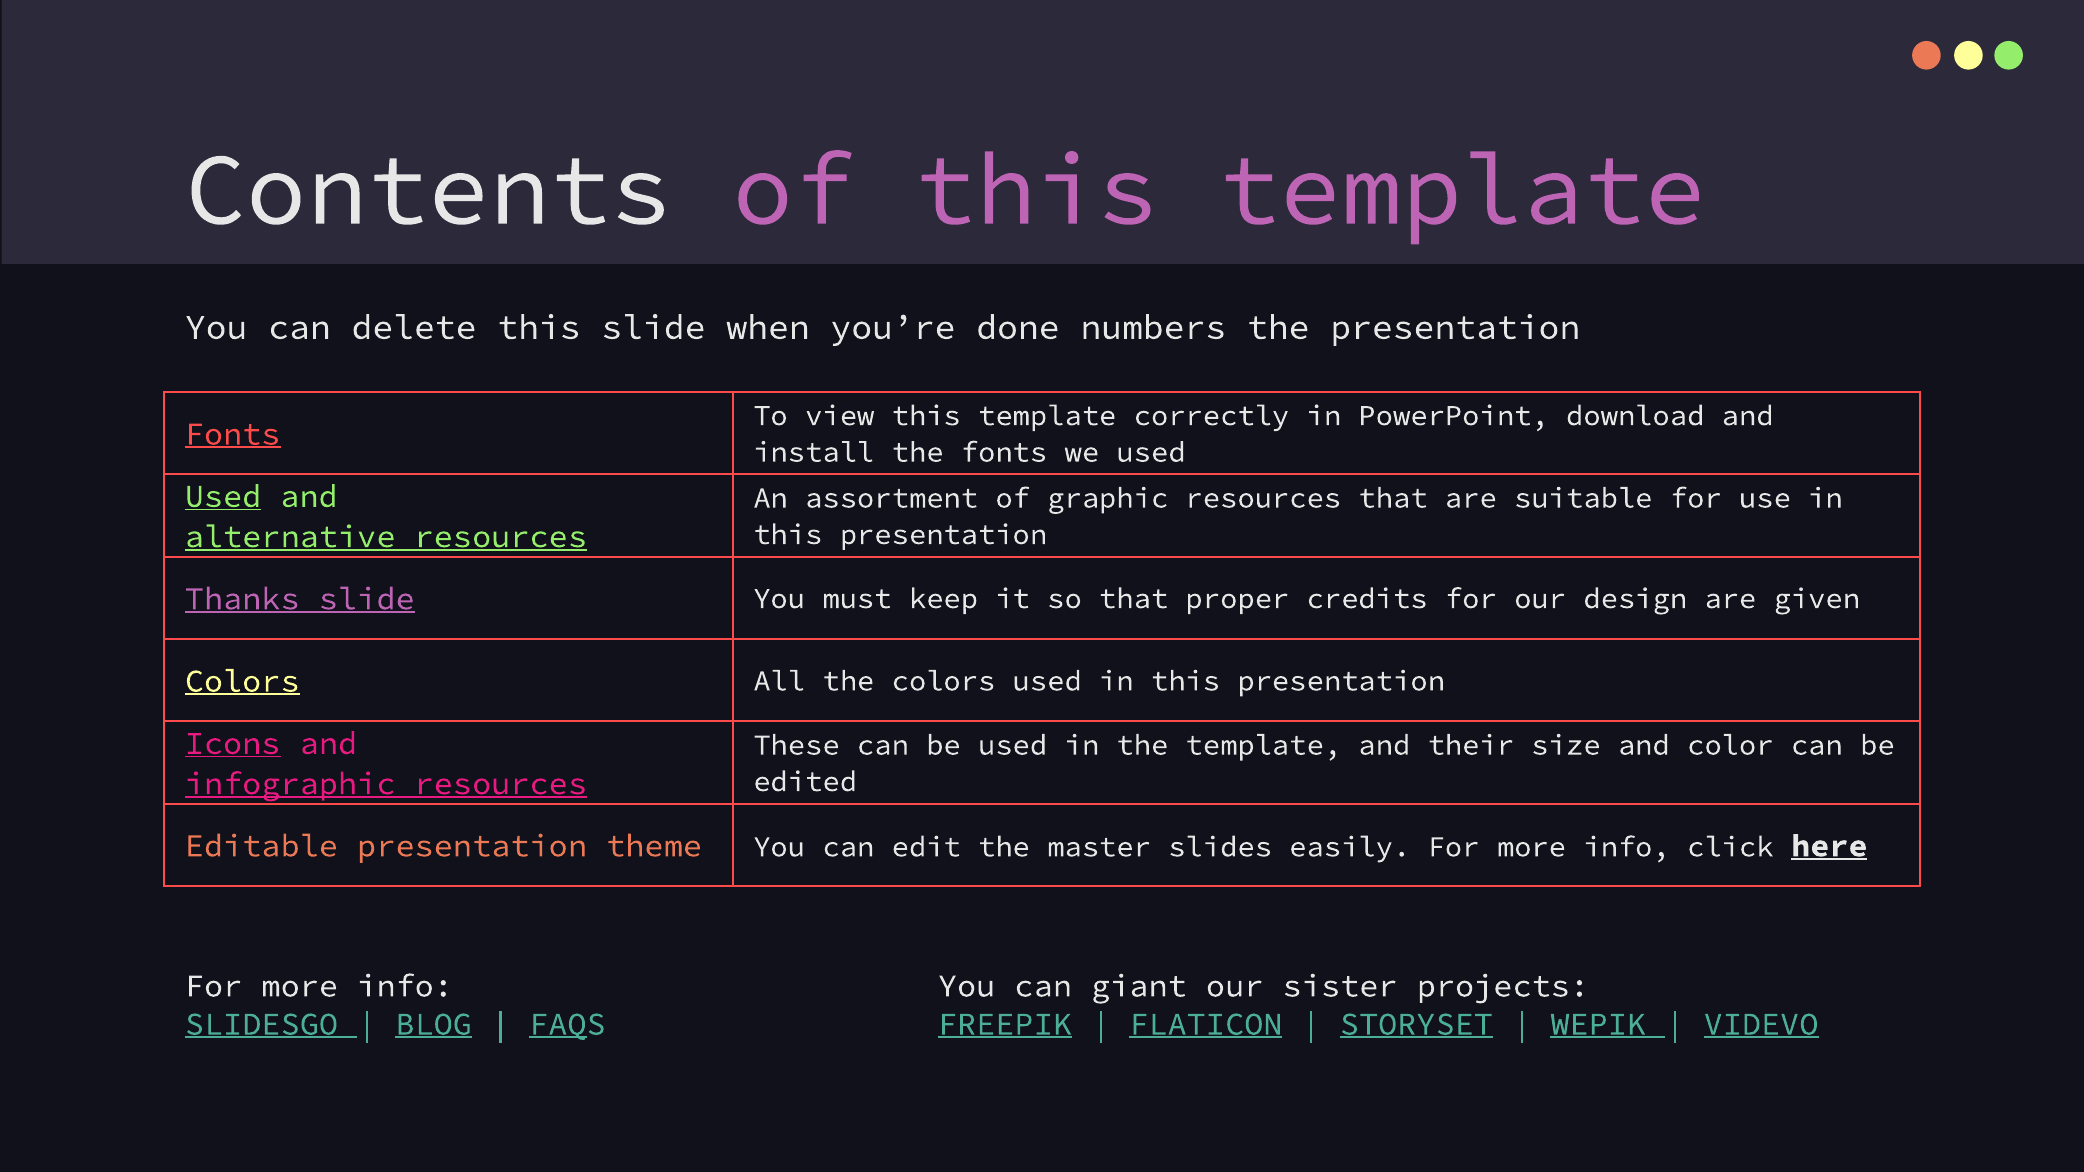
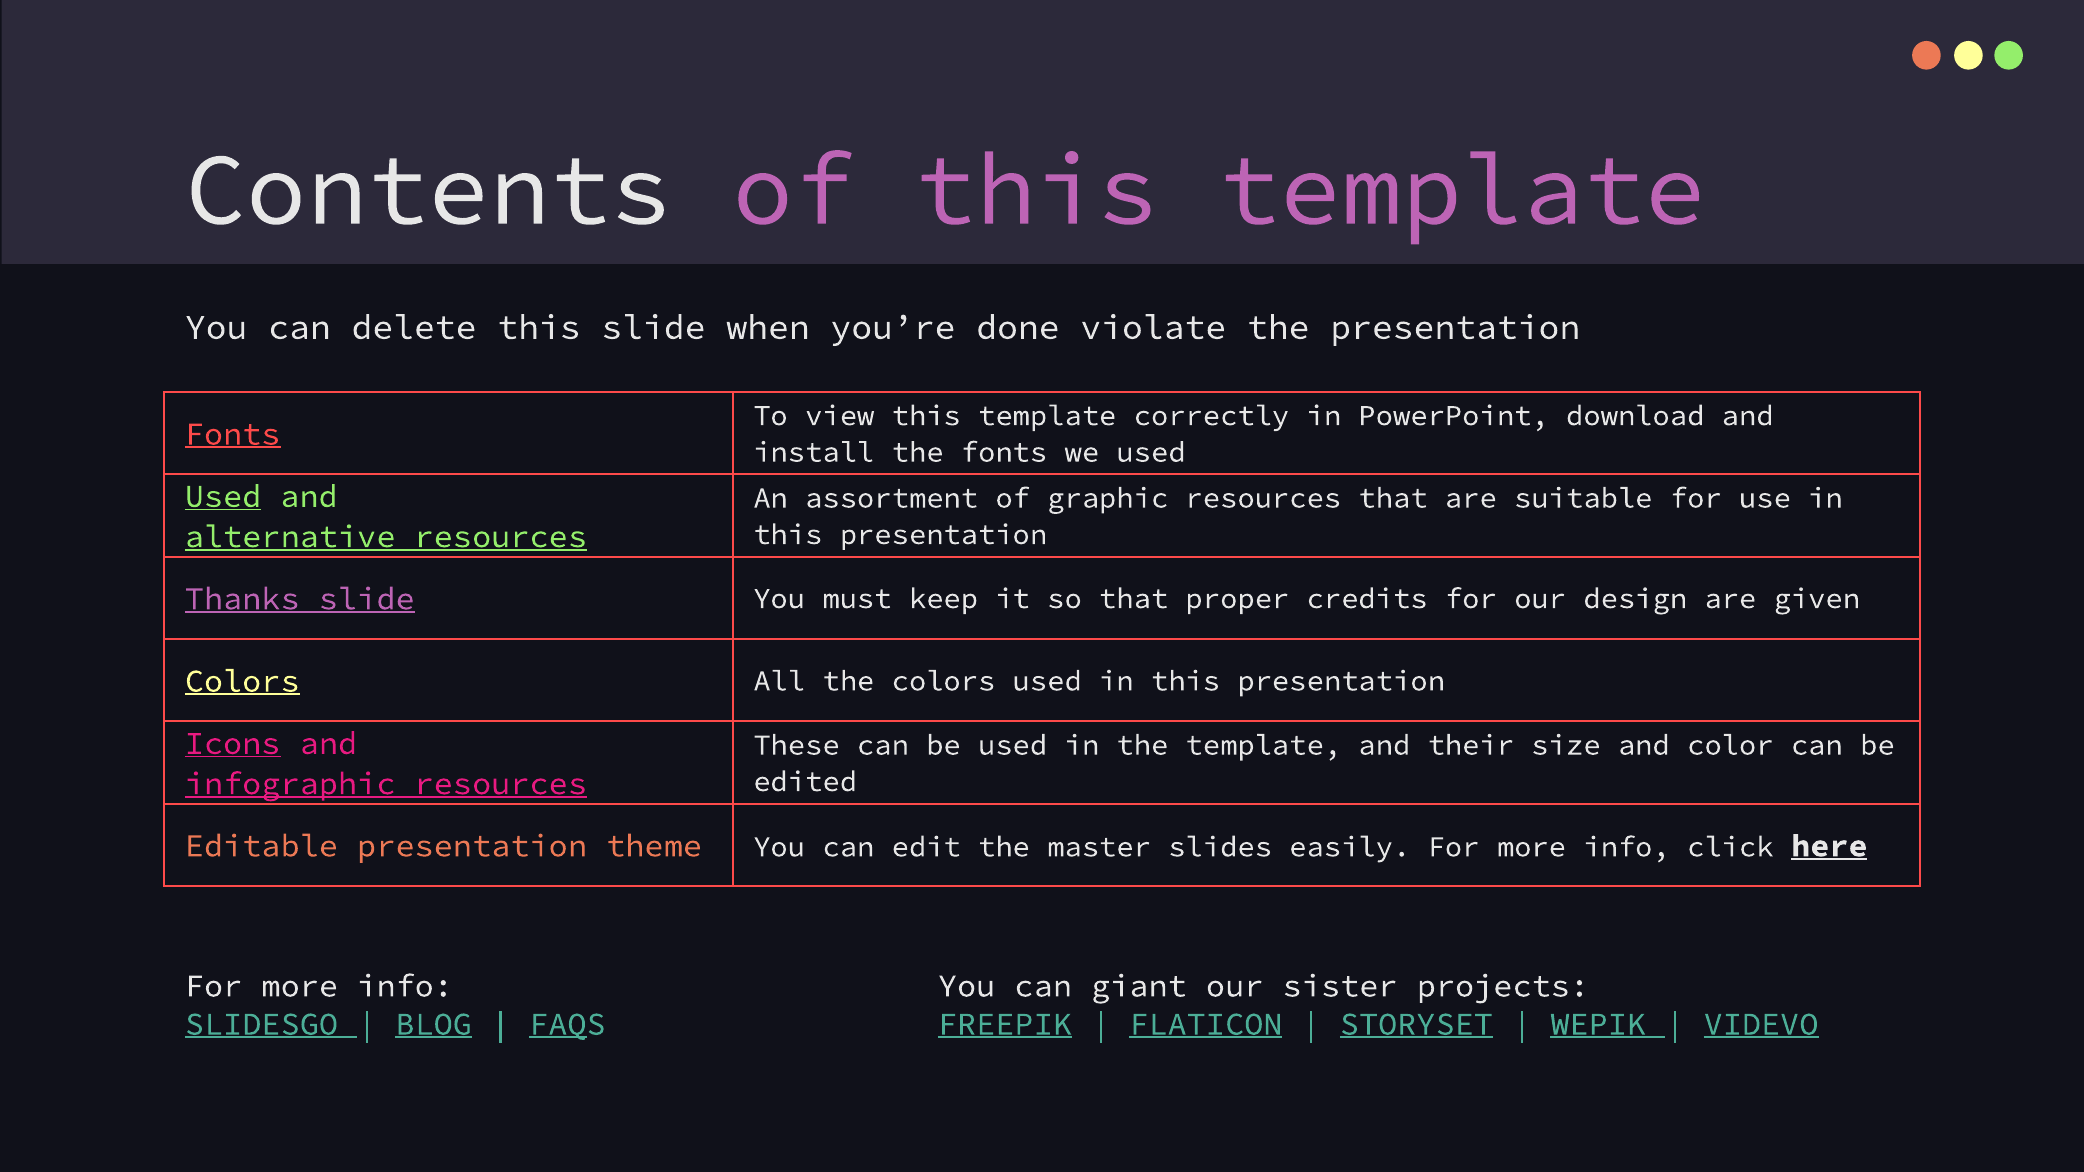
numbers: numbers -> violate (1153, 327)
